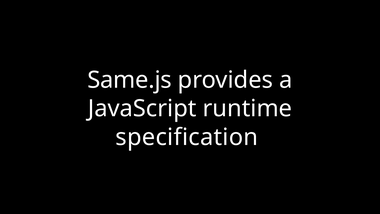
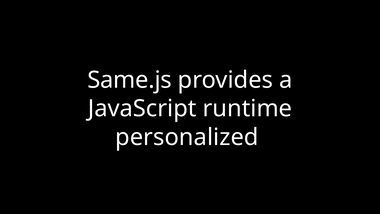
specification: specification -> personalized (187, 137)
